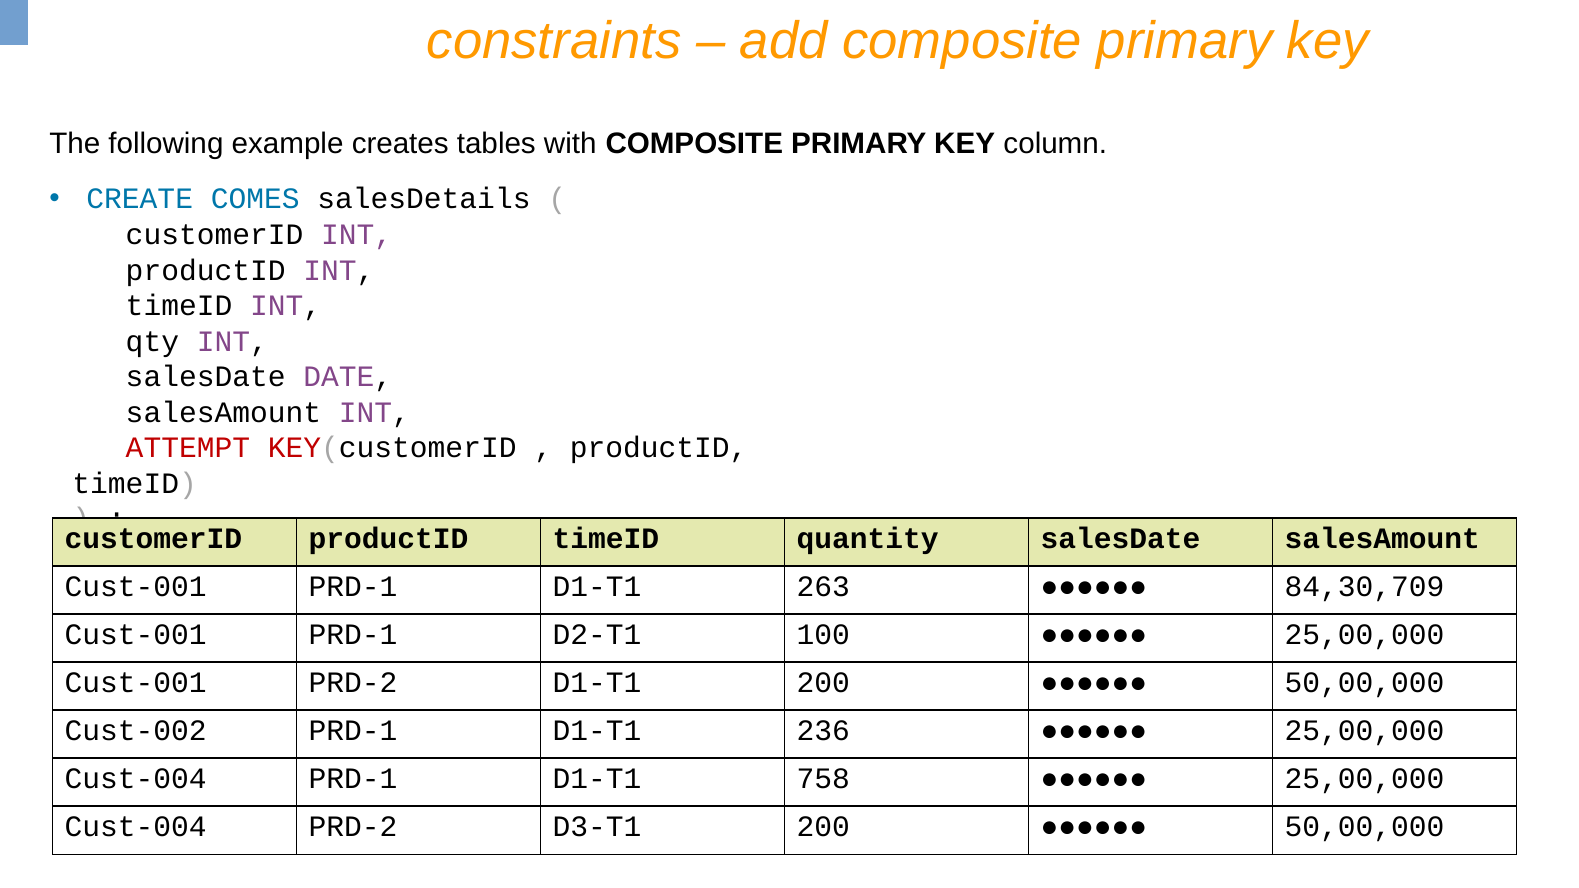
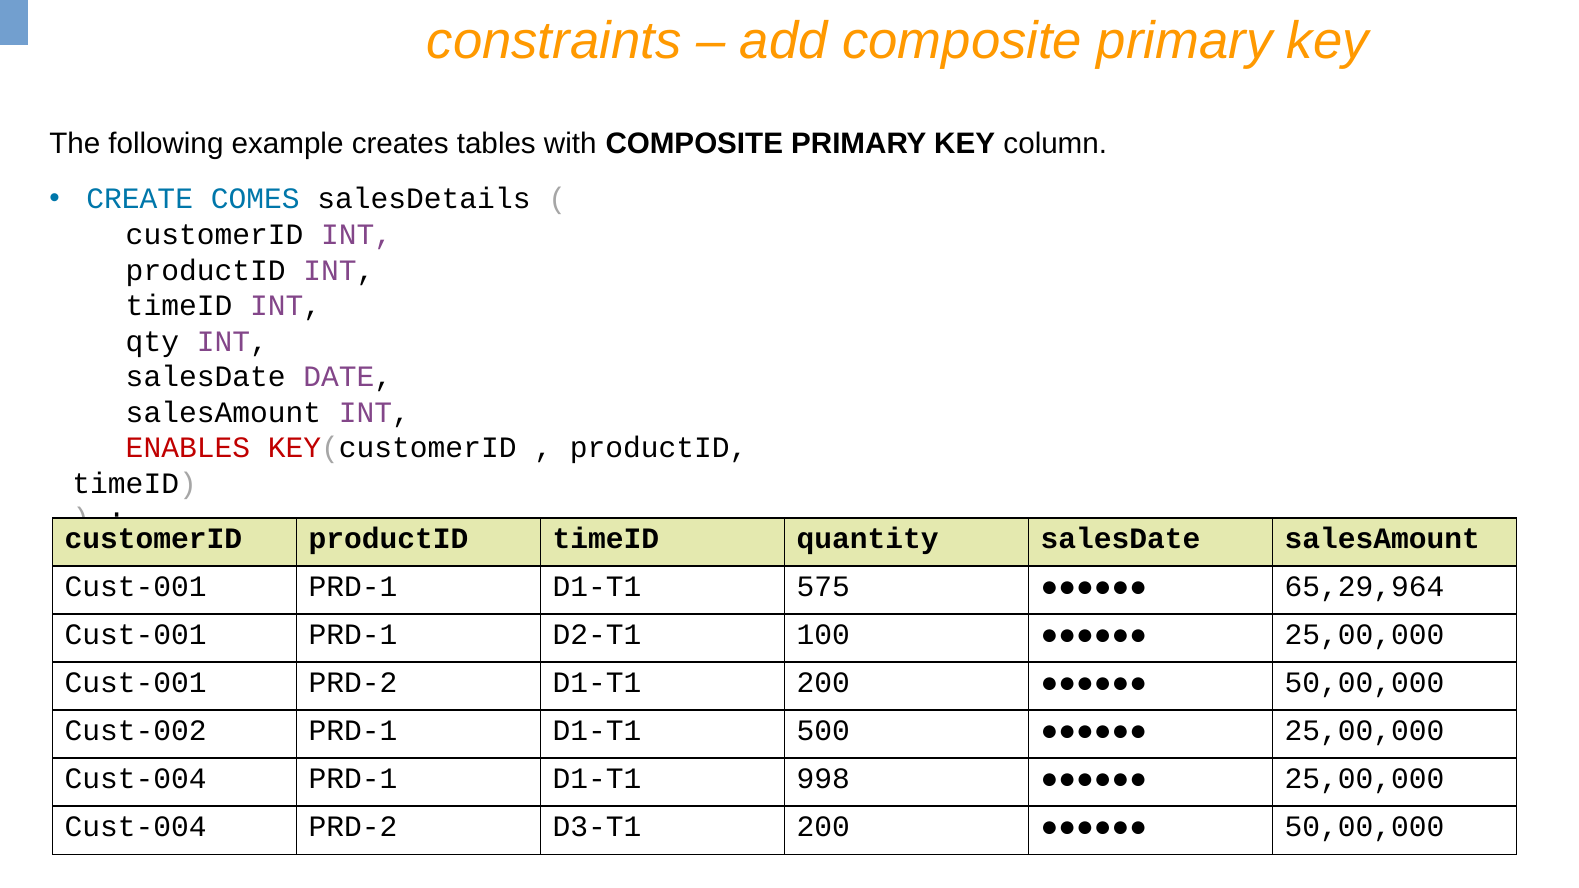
ATTEMPT: ATTEMPT -> ENABLES (188, 448)
263: 263 -> 575 (823, 587)
84,30,709: 84,30,709 -> 65,29,964 (1364, 587)
236: 236 -> 500 (823, 731)
758: 758 -> 998 (823, 779)
